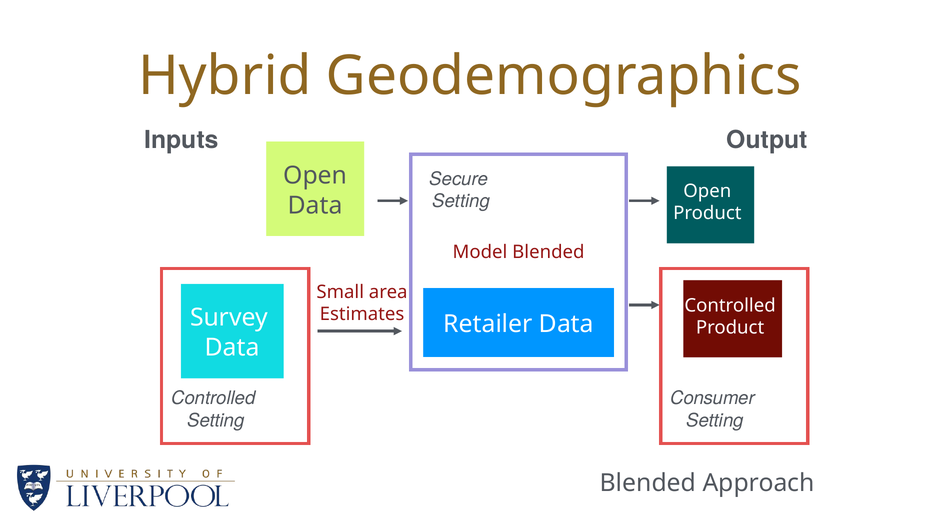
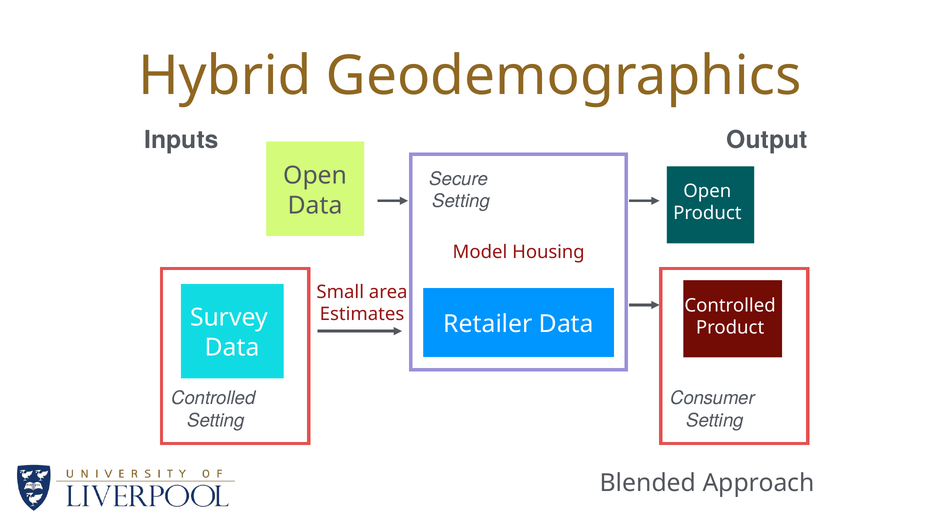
Model Blended: Blended -> Housing (548, 252)
